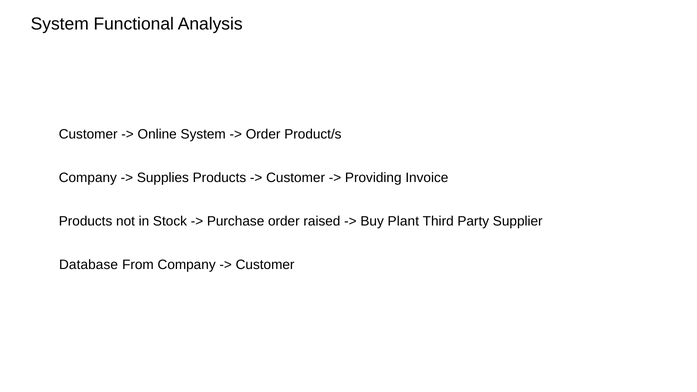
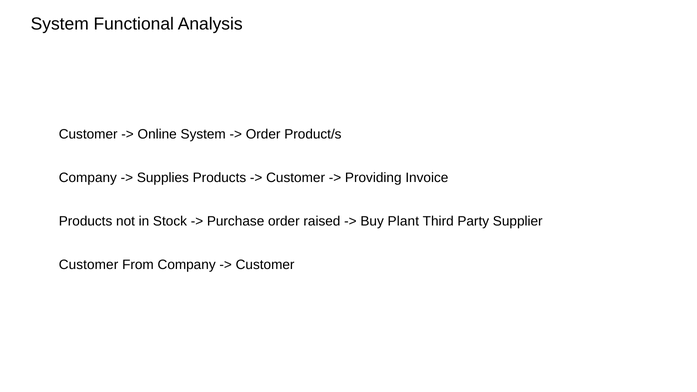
Database: Database -> Customer (89, 265)
